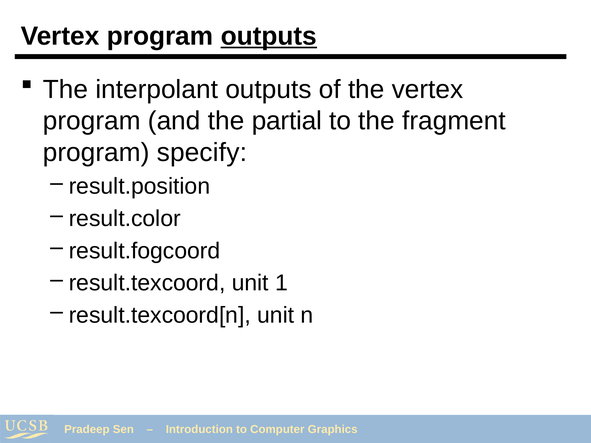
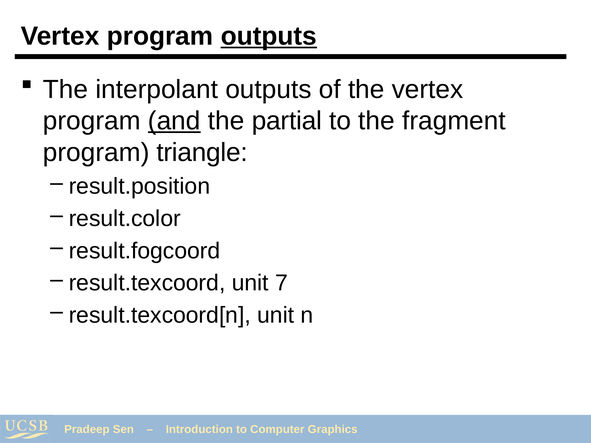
and underline: none -> present (174, 121)
specify: specify -> triangle (202, 153)
1: 1 -> 7 (281, 283)
